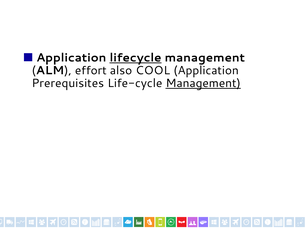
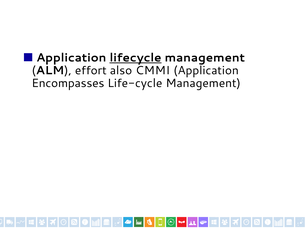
COOL: COOL -> CMMI (153, 70)
Prerequisites: Prerequisites -> Encompasses (68, 83)
Management underline: present -> none (203, 83)
